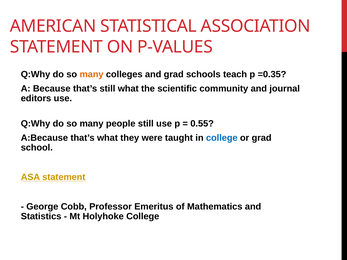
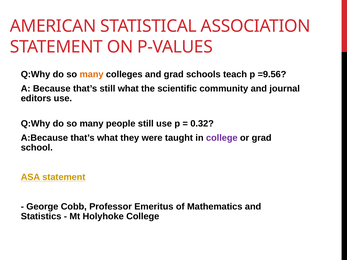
=0.35: =0.35 -> =9.56 (272, 74)
0.55: 0.55 -> 0.32 (202, 124)
college colour: blue -> purple (222, 138)
